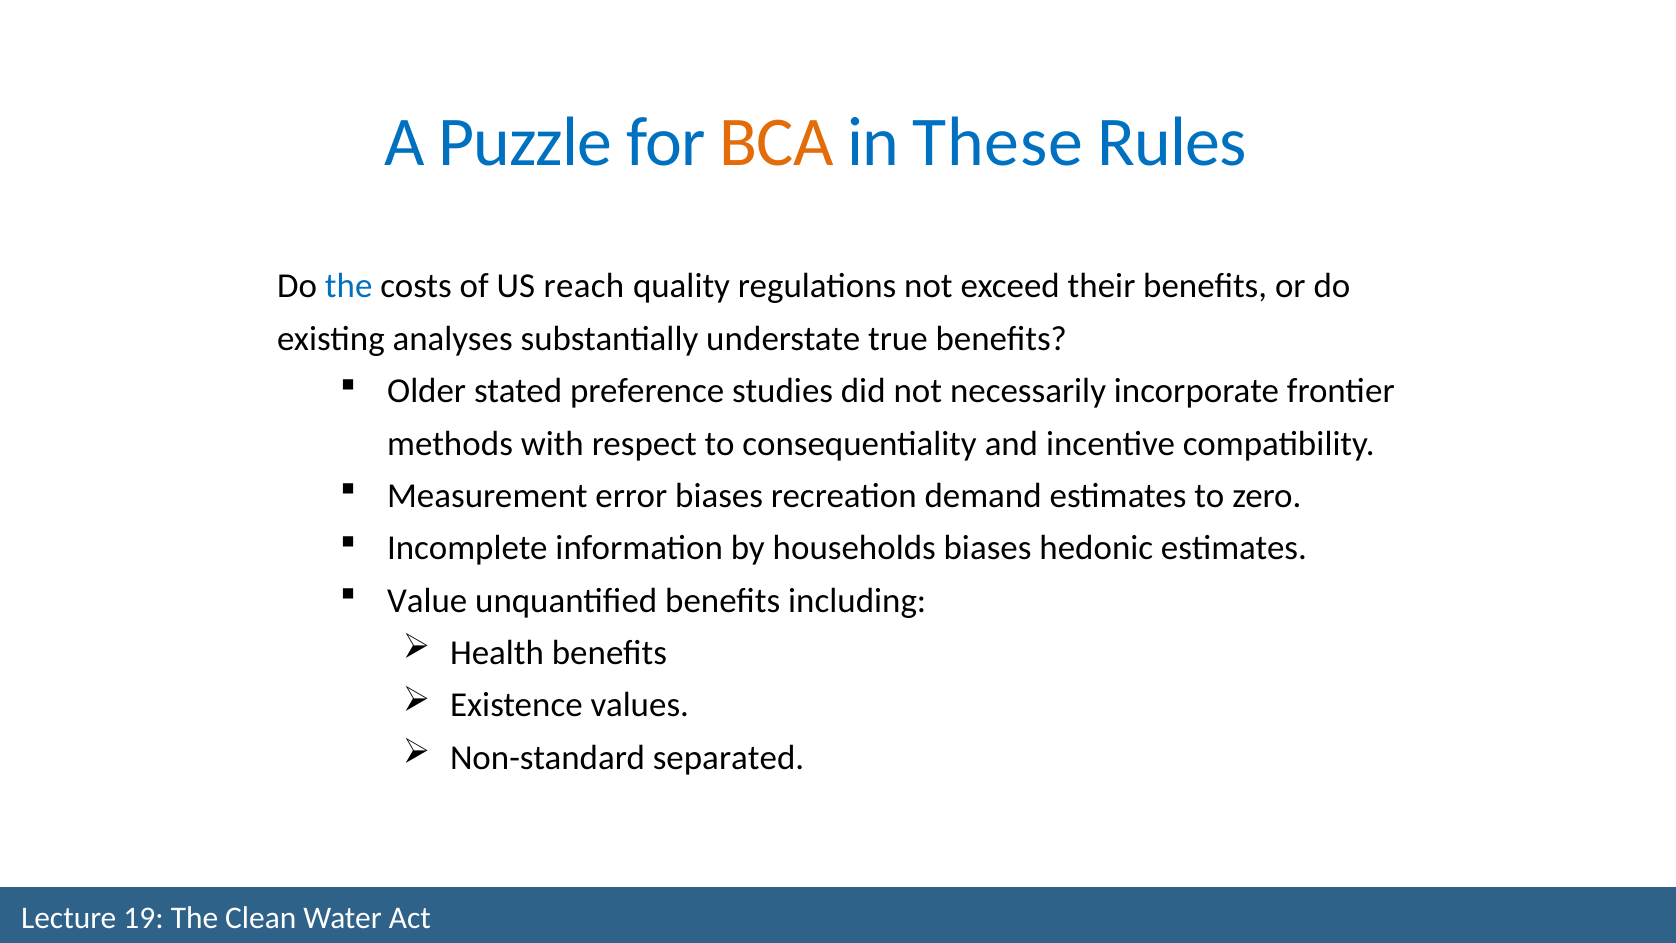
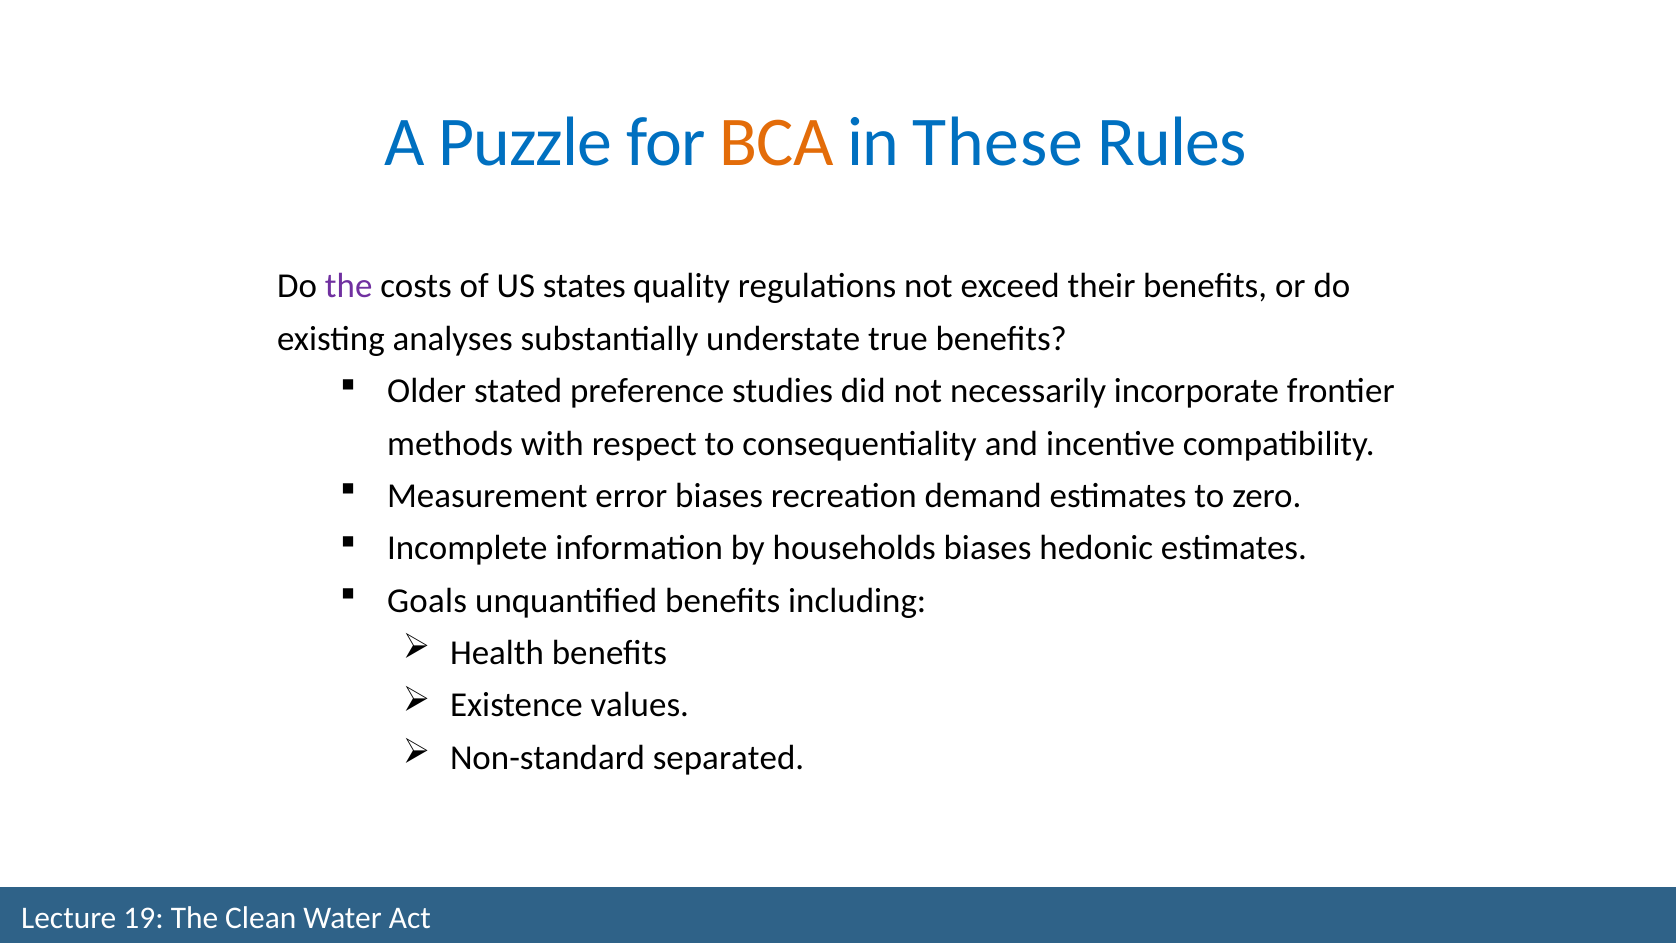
the colour: blue -> purple (349, 286)
reach: reach -> states (584, 286)
Value: Value -> Goals (427, 600)
